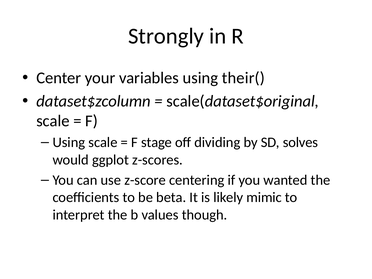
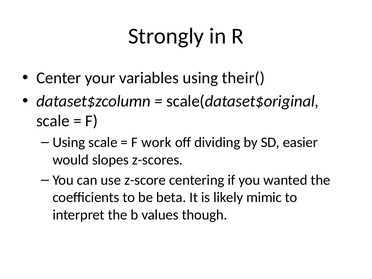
stage: stage -> work (156, 142)
solves: solves -> easier (300, 142)
ggplot: ggplot -> slopes (110, 160)
